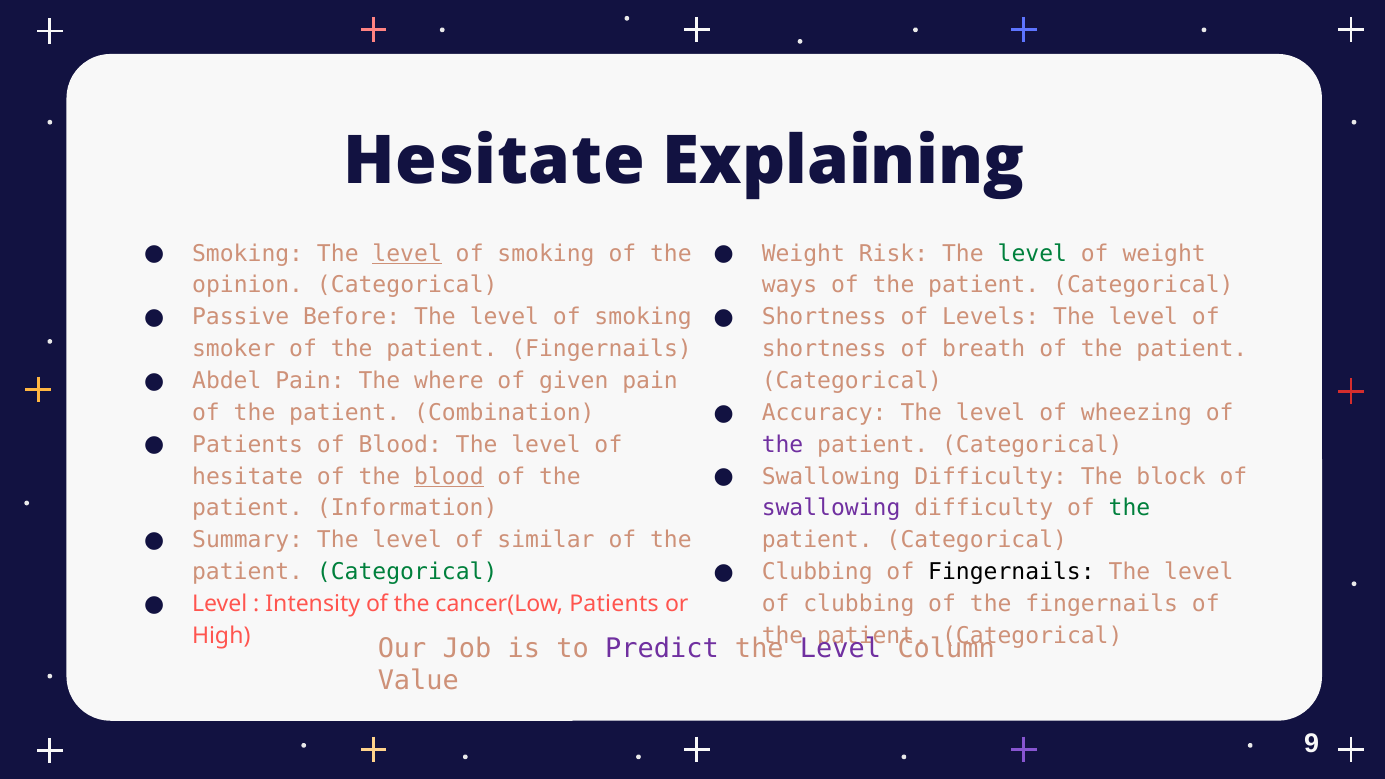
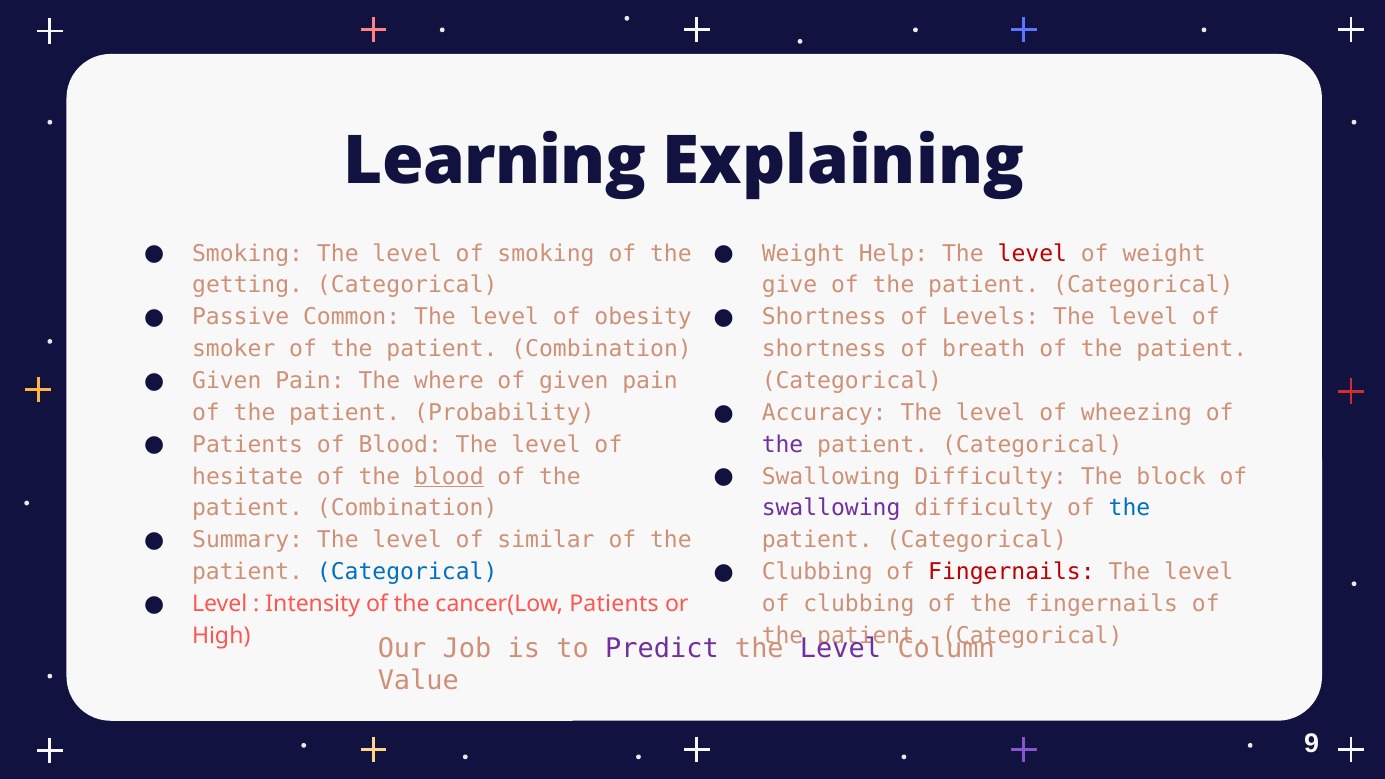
Hesitate: Hesitate -> Learning (495, 161)
level underline: present -> none (407, 254)
Risk: Risk -> Help (894, 254)
level colour: green -> red (1032, 254)
opinion: opinion -> getting (248, 285)
ways: ways -> give (789, 285)
Before: Before -> Common (352, 317)
smoking: smoking -> obesity (643, 317)
Fingernails: Fingernails -> Combination (602, 349)
Abdel: Abdel -> Given (227, 381)
Combination: Combination -> Probability (504, 413)
Information: Information -> Combination (407, 508)
the colour: green -> blue (1130, 508)
Fingernails colour: black -> red (1011, 572)
Categorical colour: green -> blue (407, 572)
